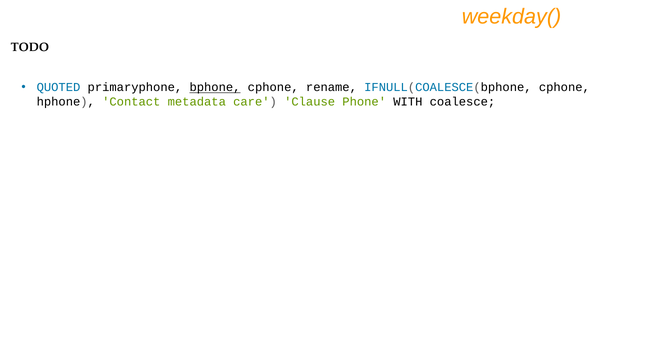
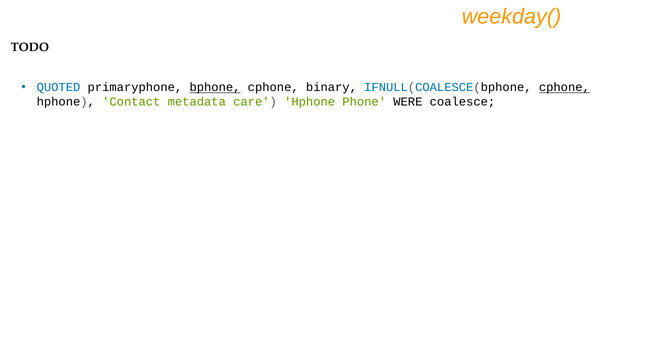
rename: rename -> binary (331, 87)
cphone underline: none -> present (564, 87)
care Clause: Clause -> Hphone (310, 102)
WITH: WITH -> WERE (408, 102)
